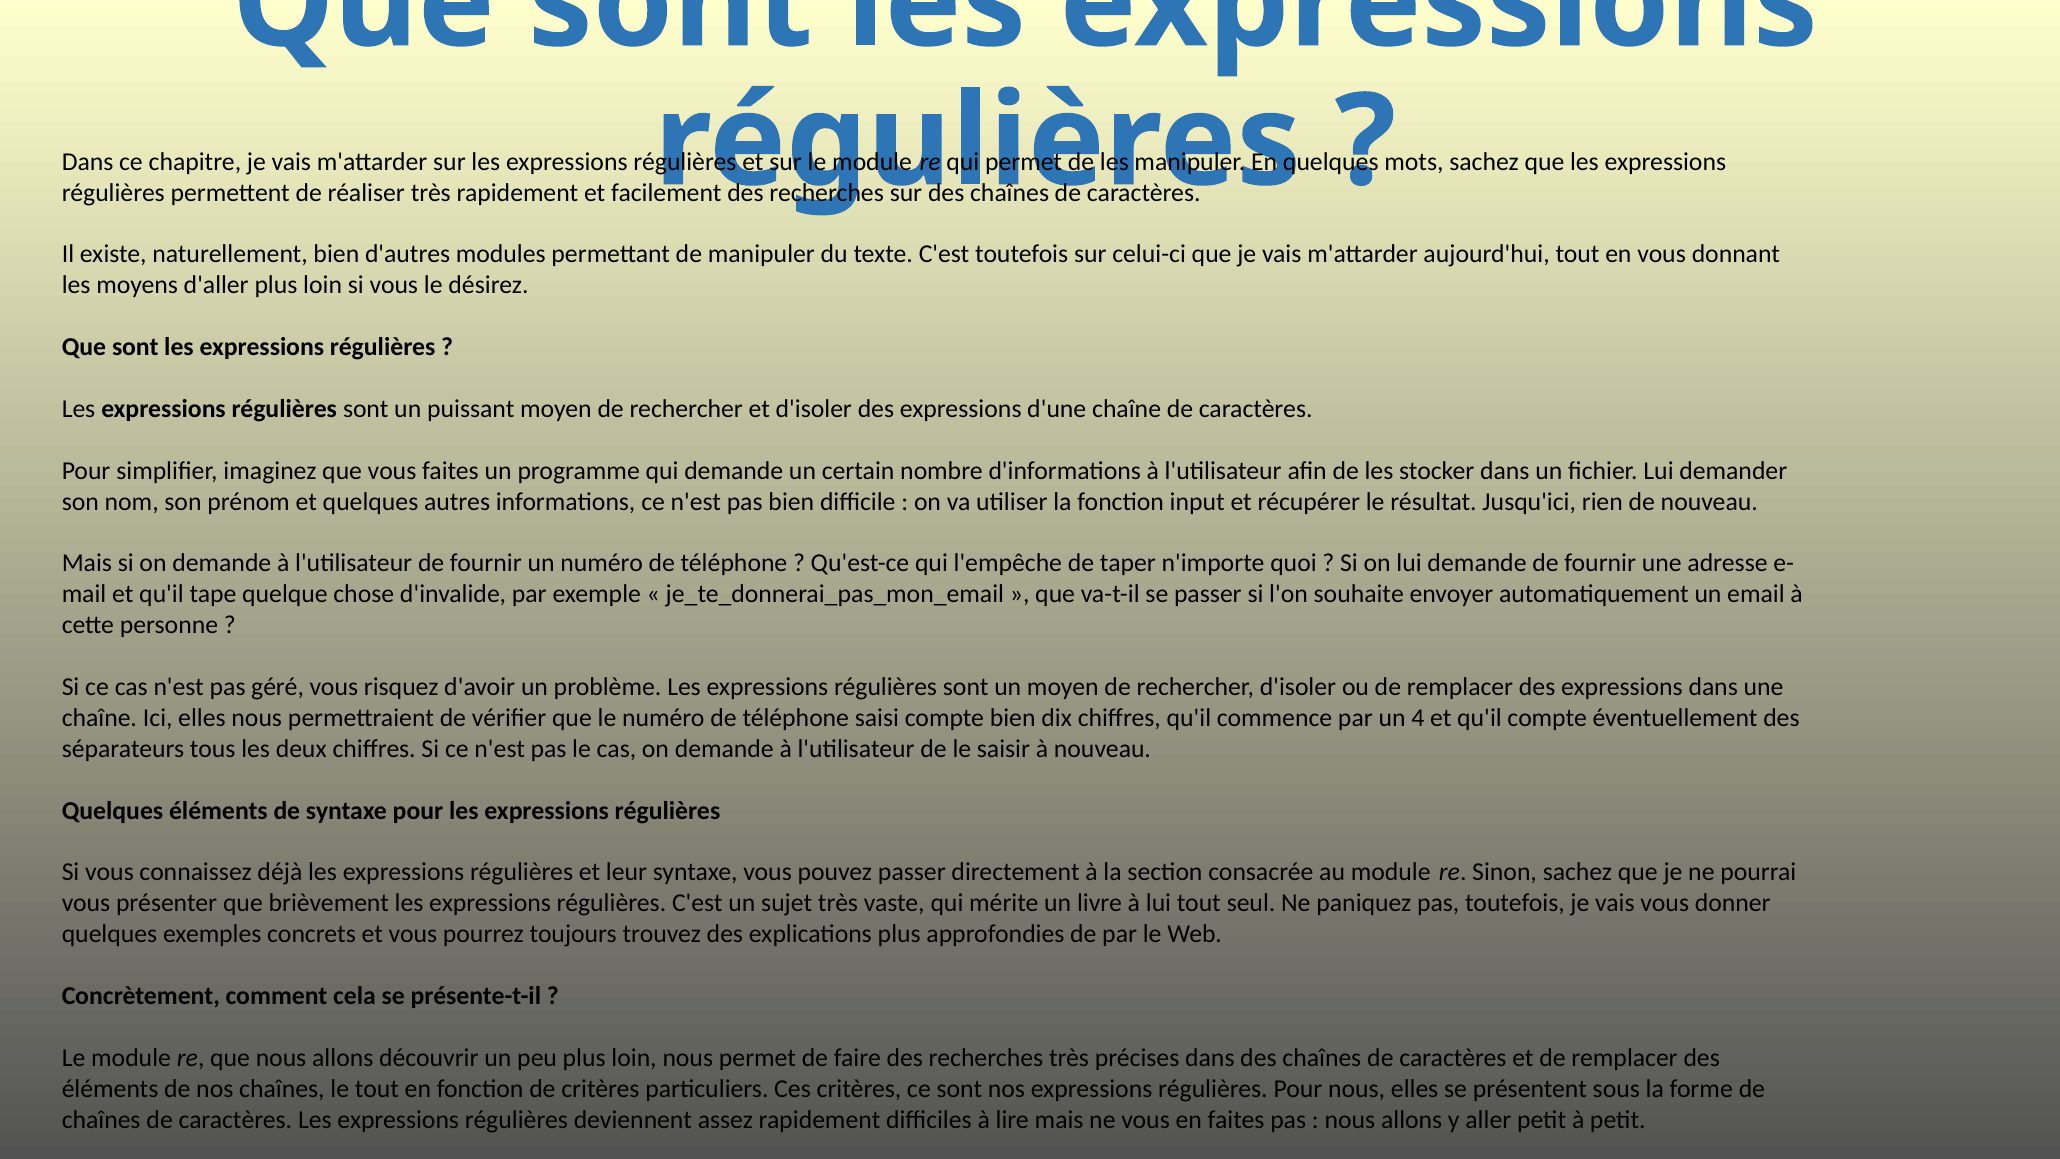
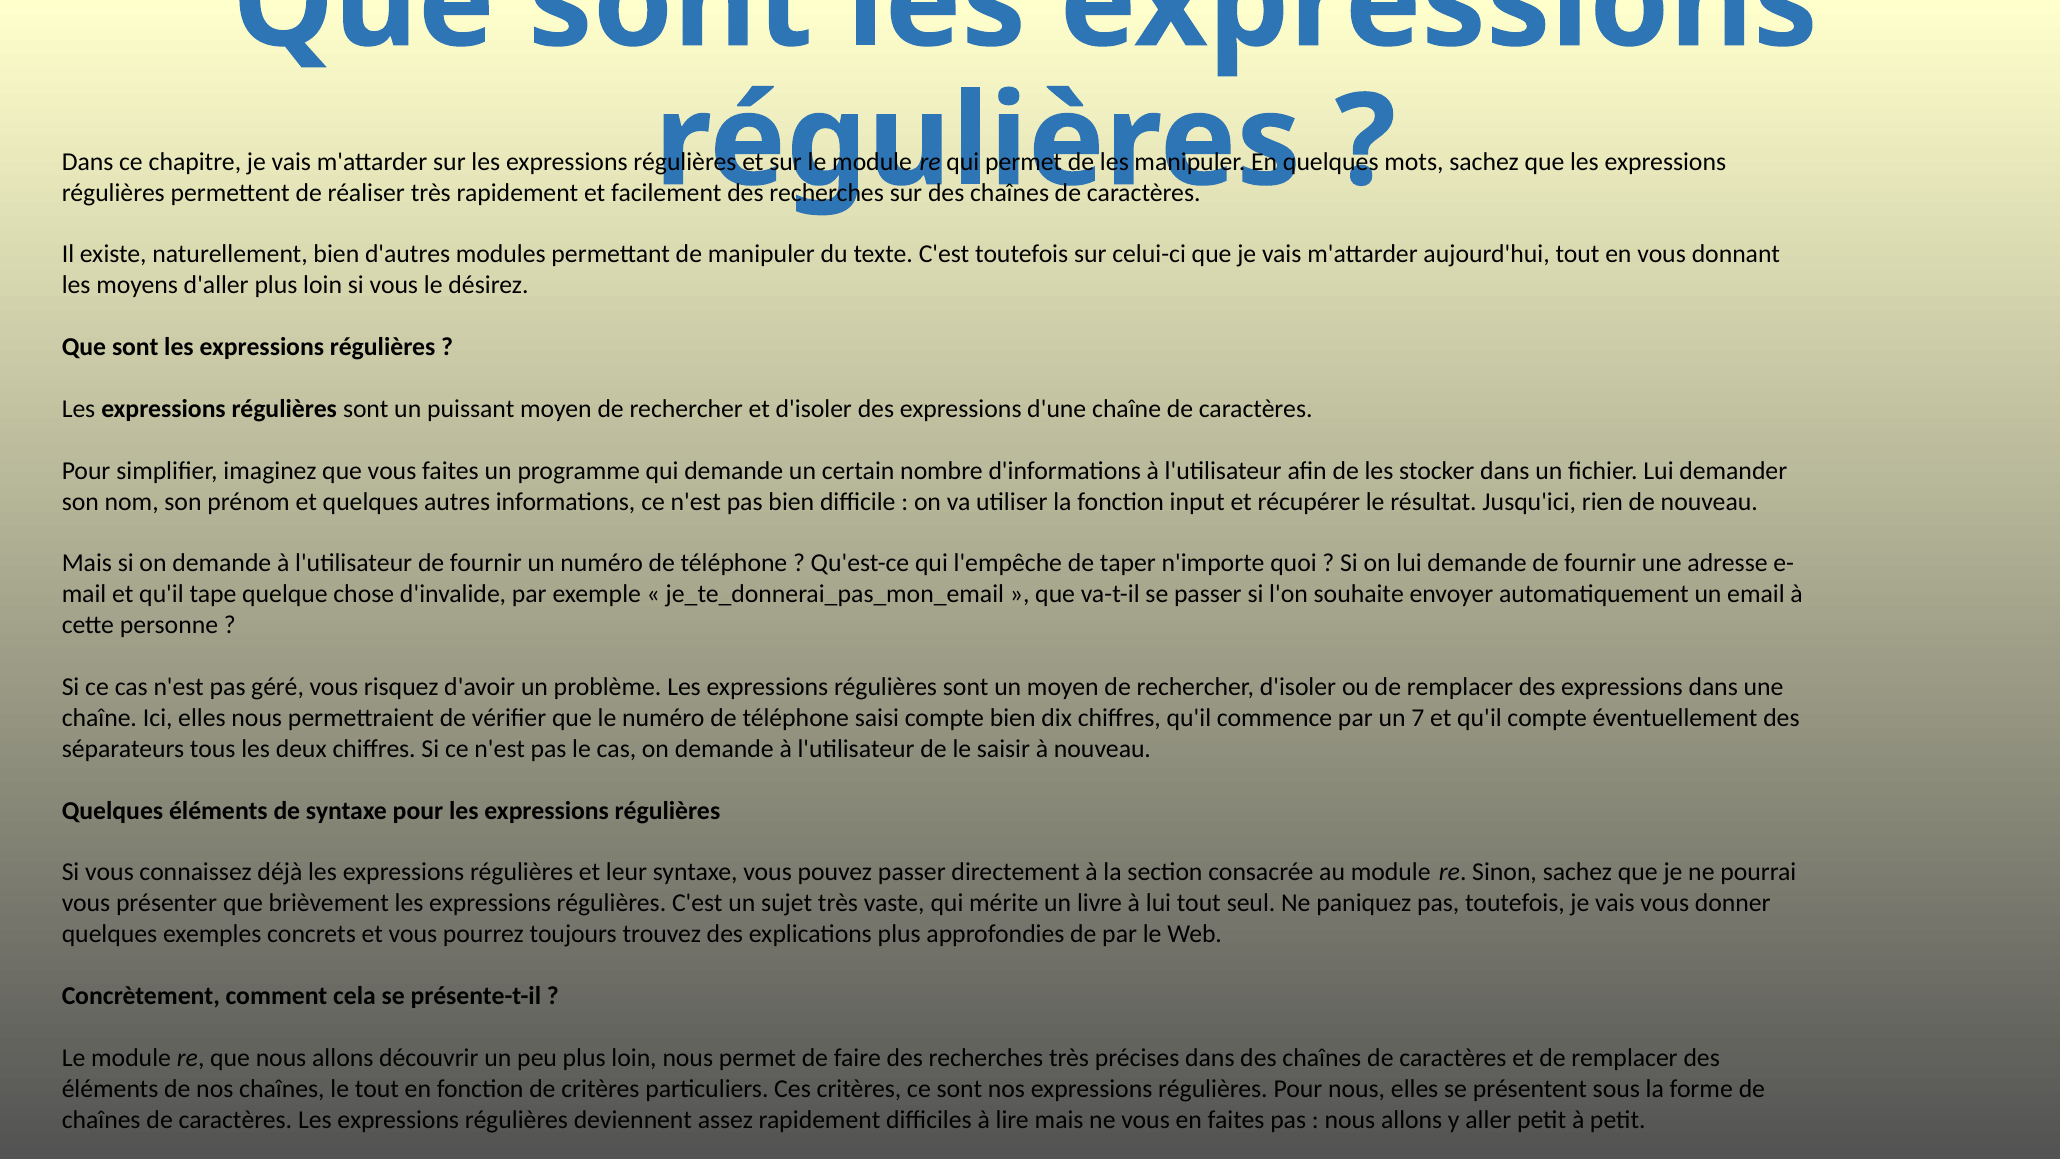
4: 4 -> 7 (1418, 718)
